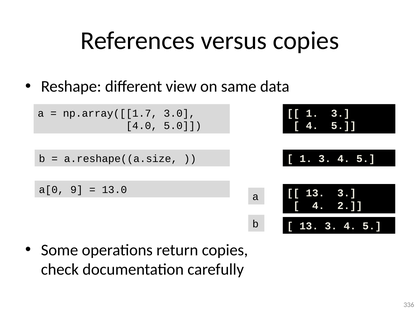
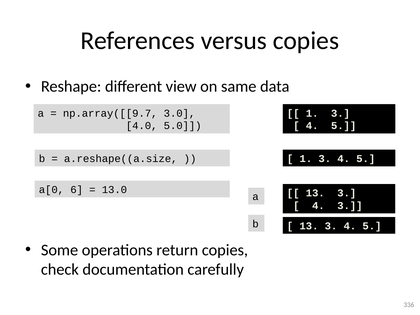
np.array([[1.7: np.array([[1.7 -> np.array([[9.7 (110, 113)
9: 9 -> 6 (77, 190)
4 2: 2 -> 3 (350, 206)
